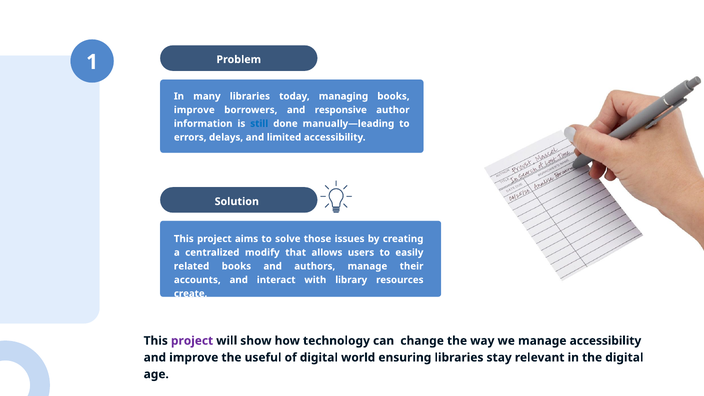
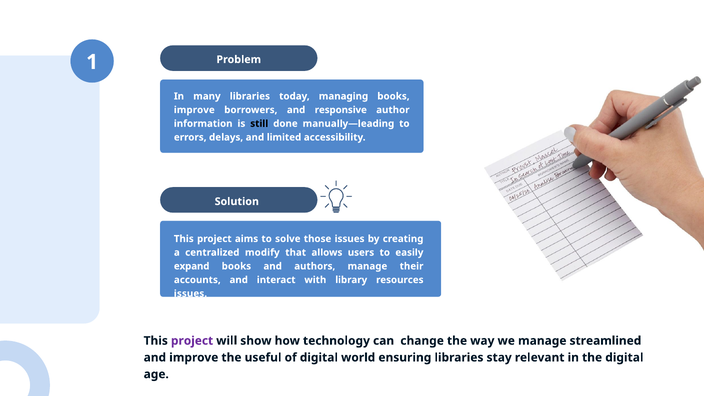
still colour: blue -> black (259, 124)
related: related -> expand (192, 266)
create: create -> issues (190, 294)
manage accessibility: accessibility -> streamlined (605, 341)
